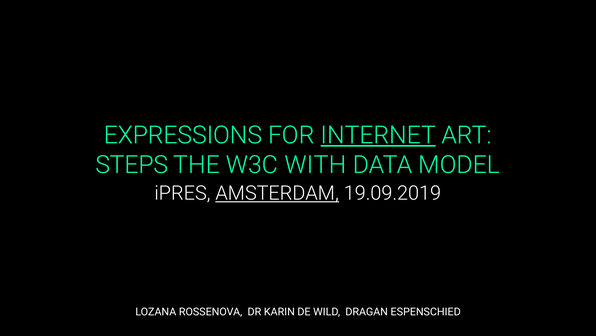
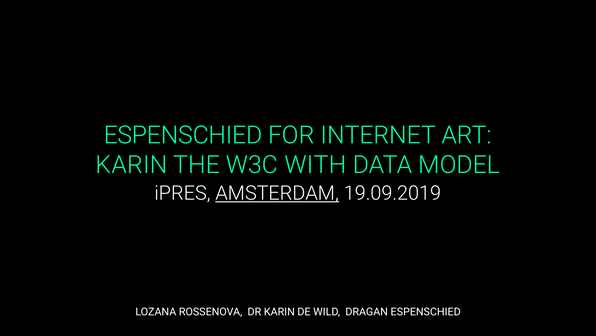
EXPRESSIONS: EXPRESSIONS -> ESPENSCHIED (183, 135)
INTERNET underline: present -> none (378, 135)
STEPS: STEPS -> KARIN (132, 165)
